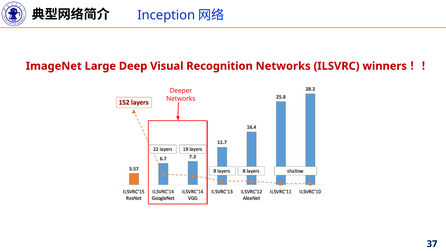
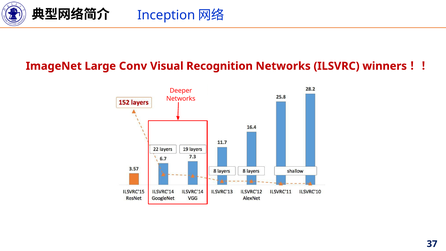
Deep: Deep -> Conv (133, 66)
